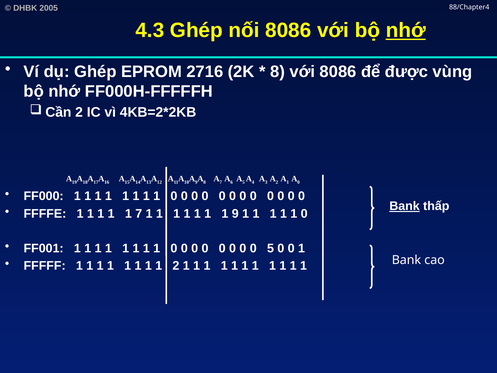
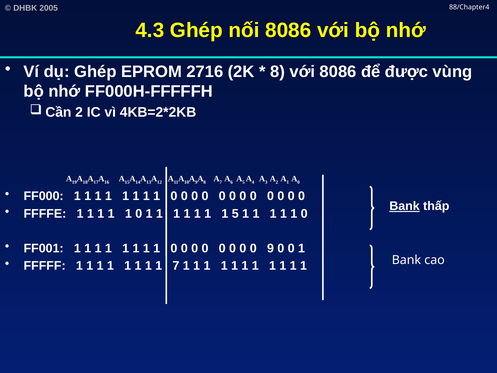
nhớ underline: present -> none (406, 30)
7: 7 -> 0 (139, 213)
1 9: 9 -> 5 (235, 213)
0 5: 5 -> 9 (270, 248)
1 2: 2 -> 7 (176, 266)
